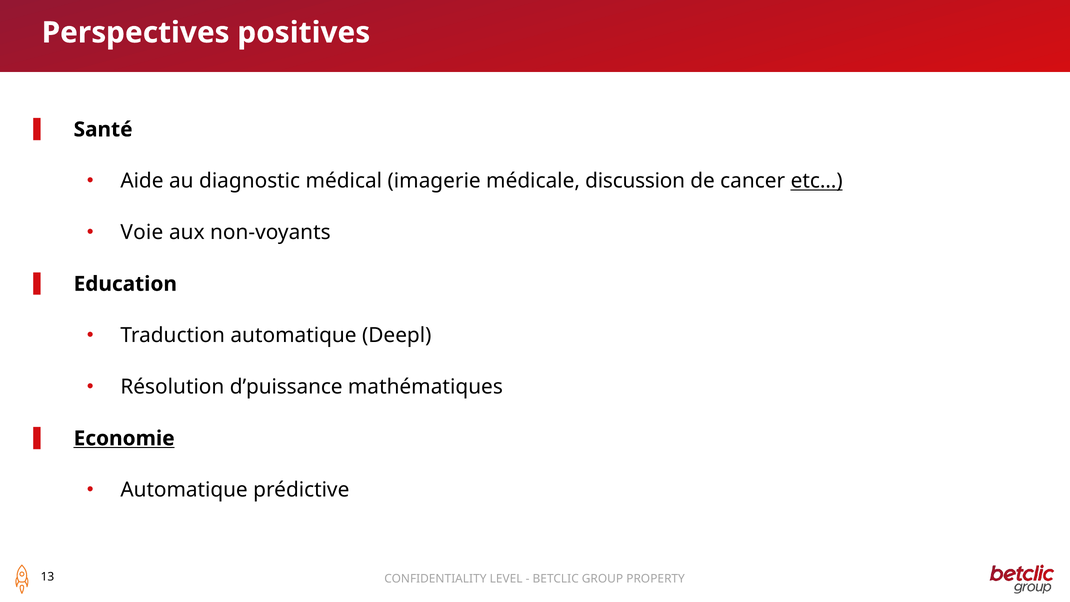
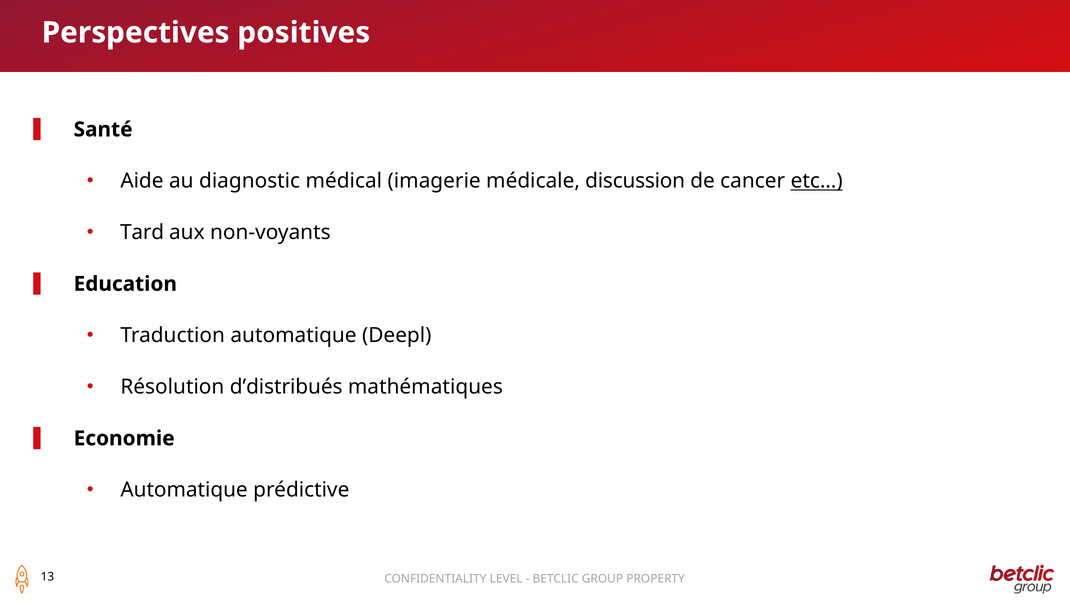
Voie: Voie -> Tard (142, 232)
d’puissance: d’puissance -> d’distribués (286, 387)
Economie underline: present -> none (124, 438)
